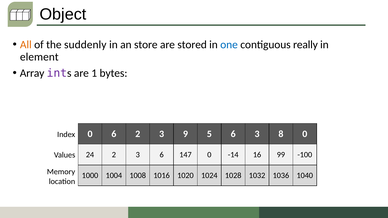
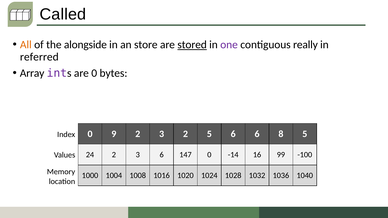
Object: Object -> Called (63, 14)
suddenly: suddenly -> alongside (85, 45)
stored underline: none -> present (192, 45)
one colour: blue -> purple (229, 45)
element: element -> referred (39, 57)
are 1: 1 -> 0 (94, 73)
0 6: 6 -> 9 (114, 134)
3 9: 9 -> 2 (185, 134)
6 3: 3 -> 6 (257, 134)
8 0: 0 -> 5 (305, 134)
